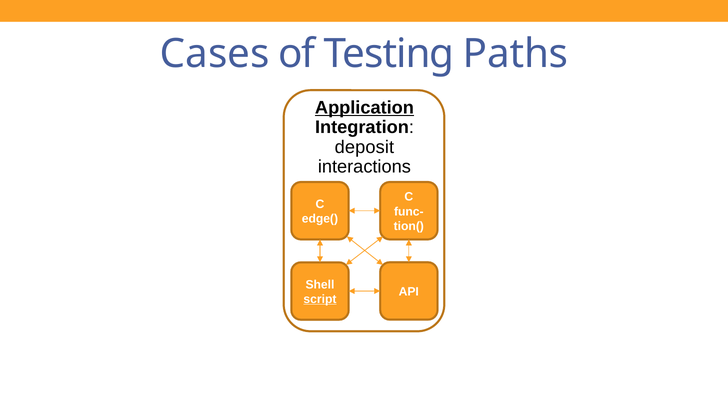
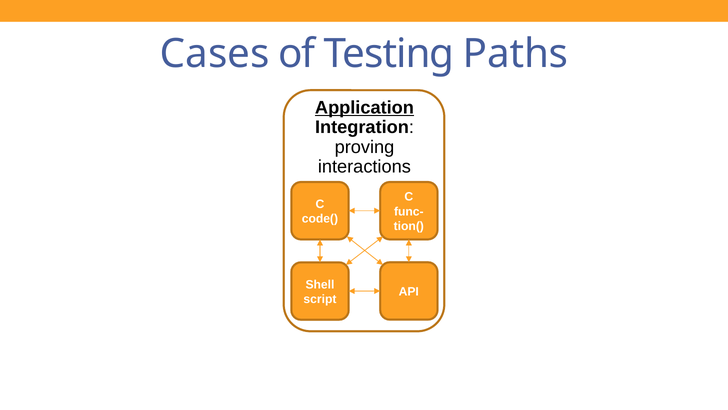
deposit: deposit -> proving (364, 147)
edge(: edge( -> code( (320, 219)
script underline: present -> none (320, 299)
